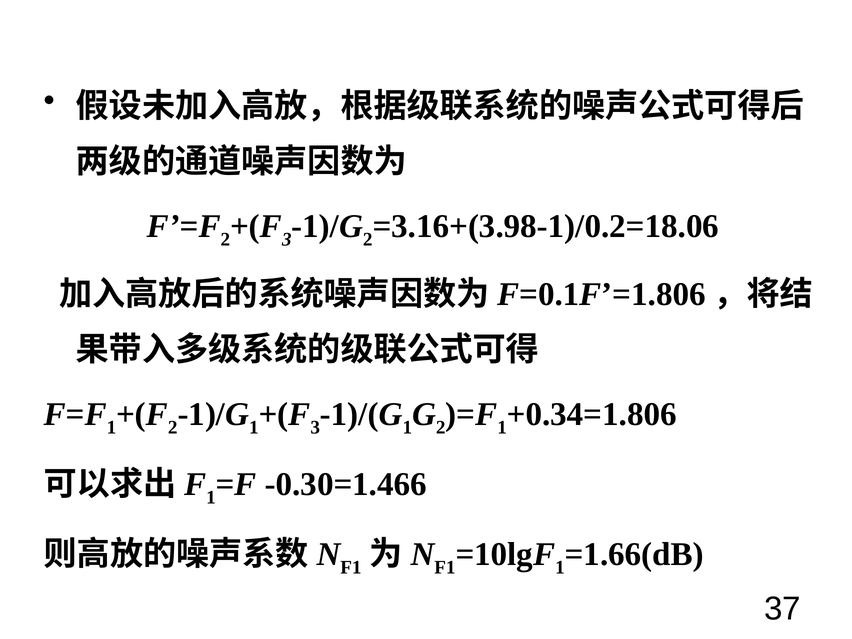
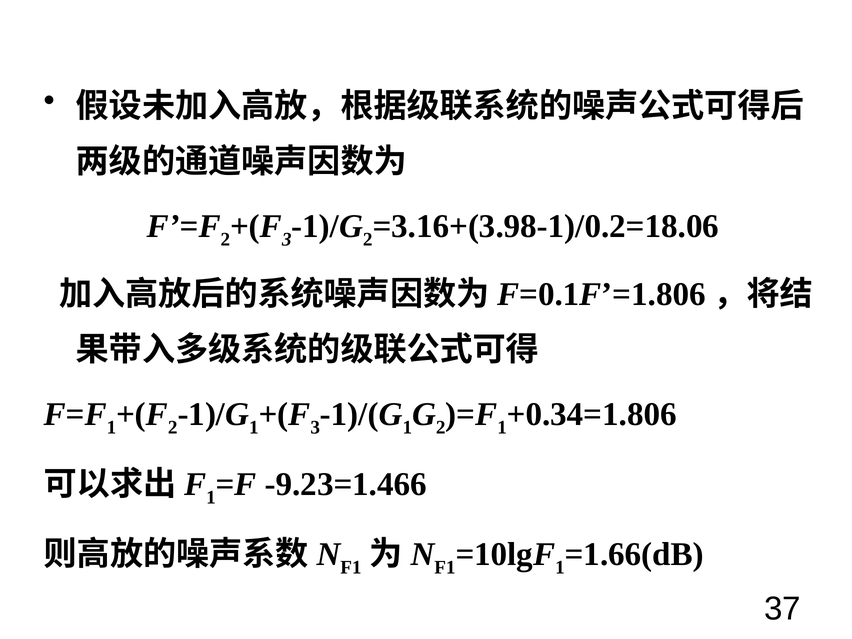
-0.30=1.466: -0.30=1.466 -> -9.23=1.466 (346, 484)
